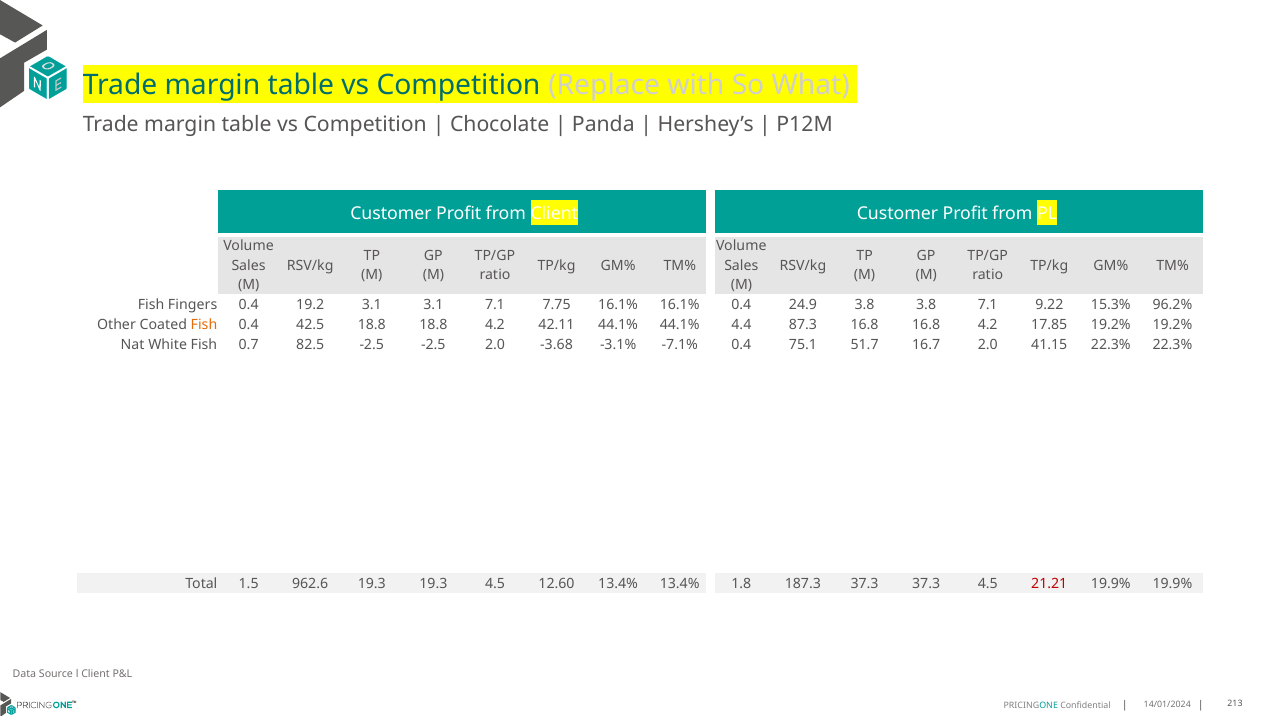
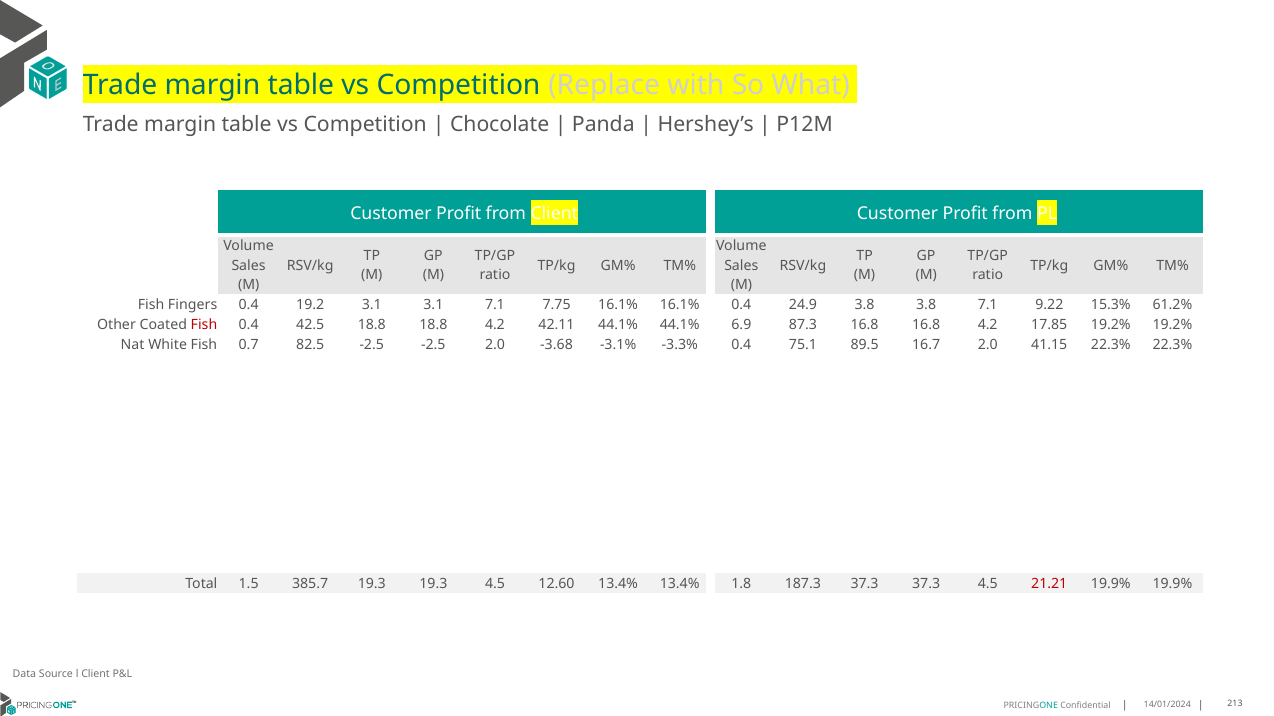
96.2%: 96.2% -> 61.2% (1172, 305)
Fish colour: orange -> red (204, 325)
4.4: 4.4 -> 6.9 (741, 325)
-7.1%: -7.1% -> -3.3% (680, 345)
51.7: 51.7 -> 89.5 (865, 345)
962.6: 962.6 -> 385.7 (310, 585)
